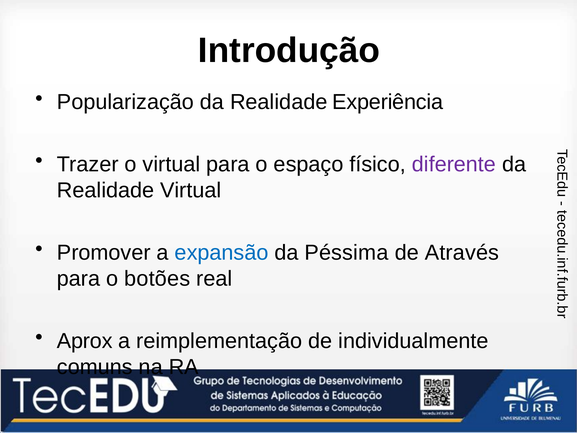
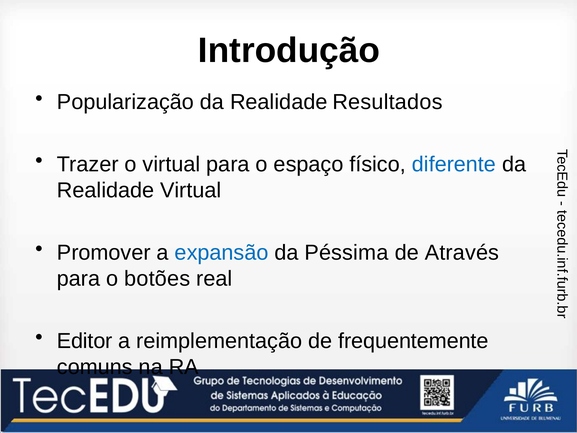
Experiência: Experiência -> Resultados (387, 102)
diferente colour: purple -> blue (454, 164)
Aprox: Aprox -> Editor (85, 341)
individualmente: individualmente -> frequentemente (413, 341)
